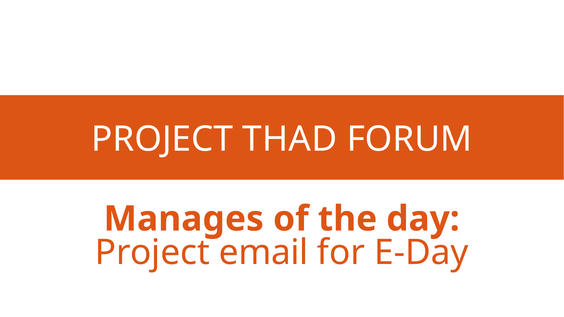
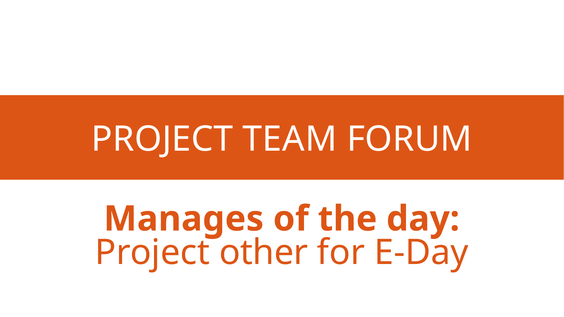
THAD: THAD -> TEAM (290, 139)
email: email -> other (264, 253)
